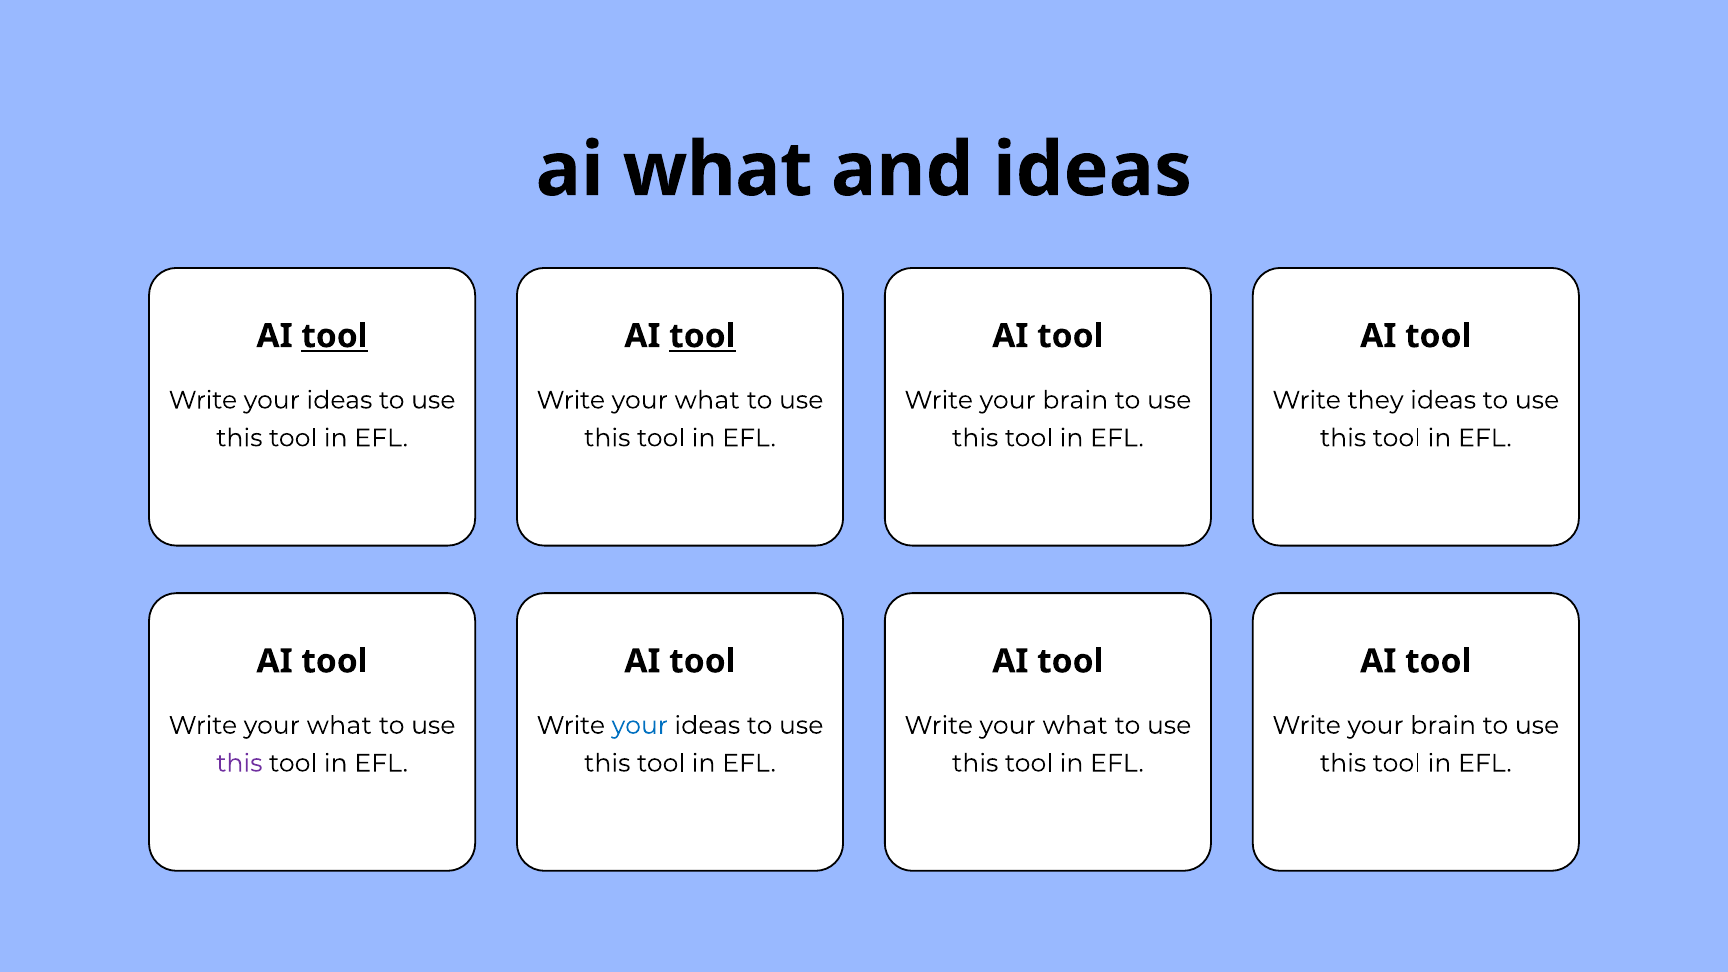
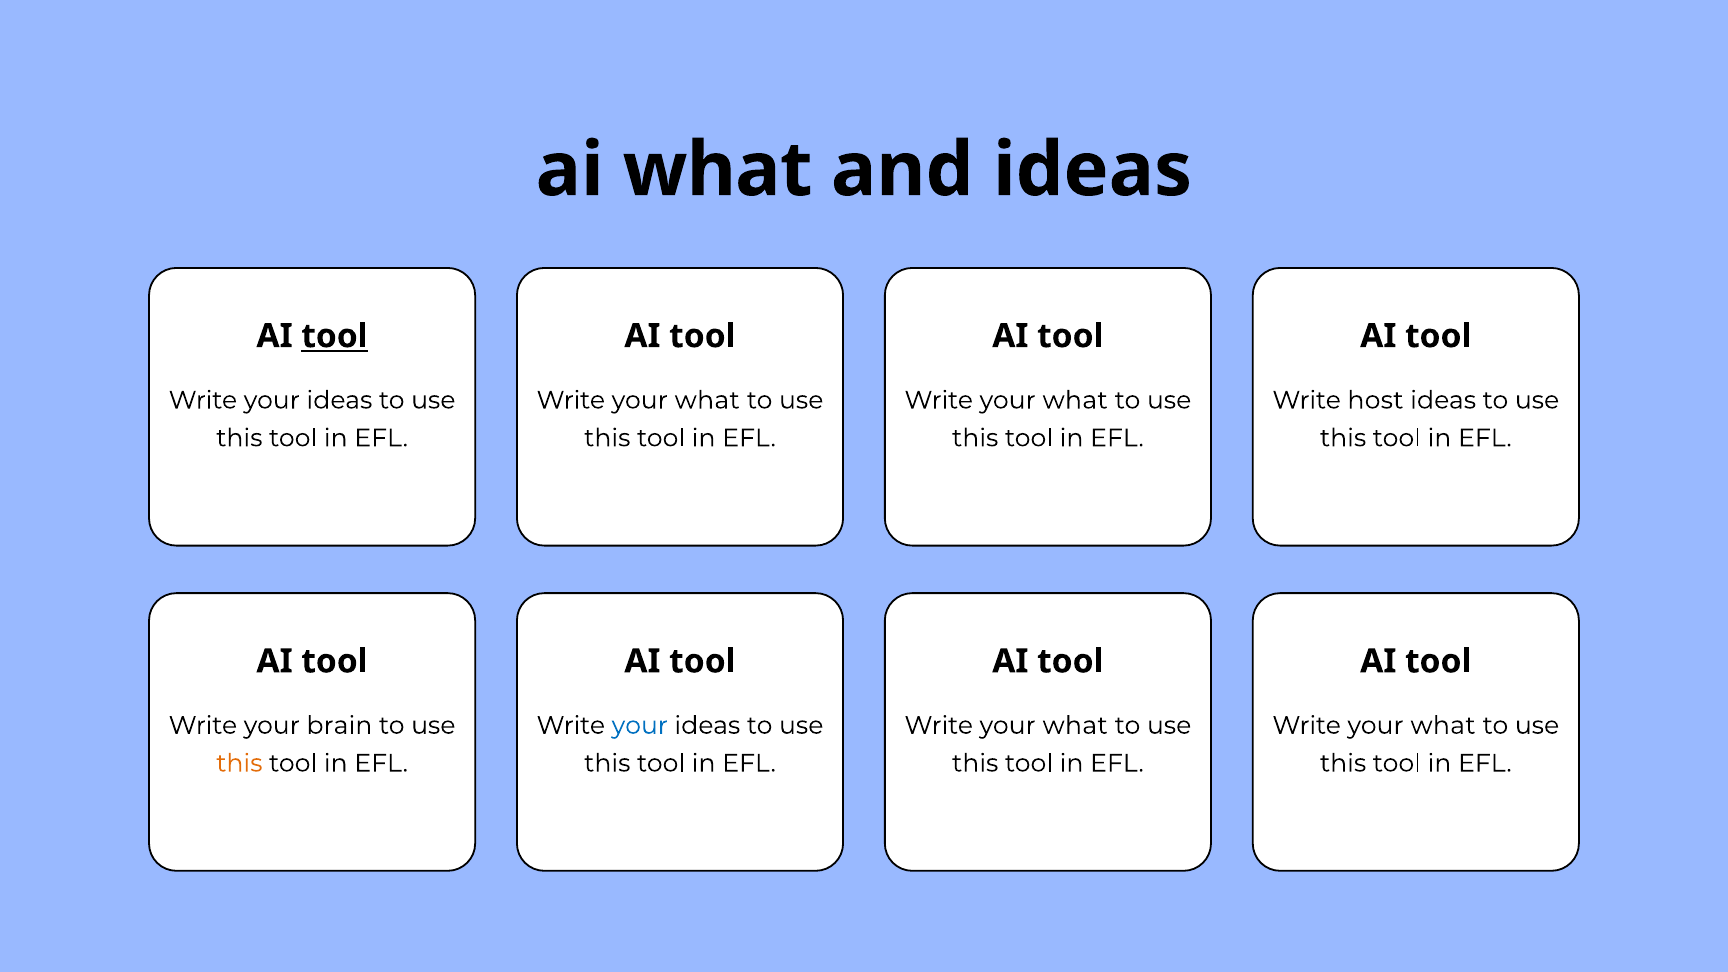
tool underline: present -> none (702, 336)
brain: brain -> what (1075, 400)
they: they -> host (1375, 400)
what: what -> brain (339, 725)
brain: brain -> what (1443, 725)
this colour: purple -> orange (239, 763)
